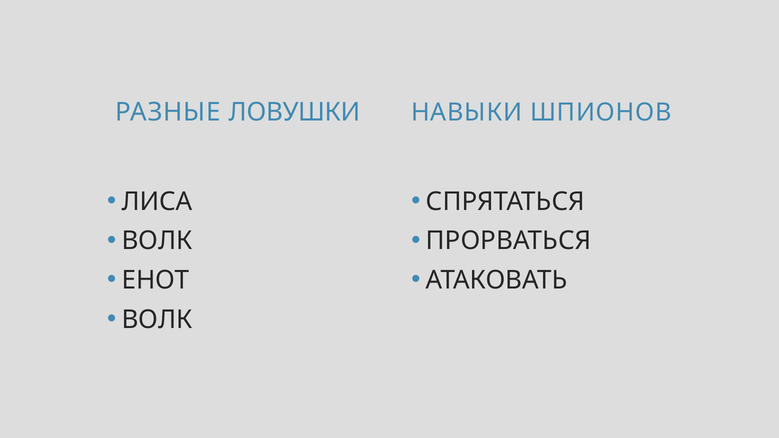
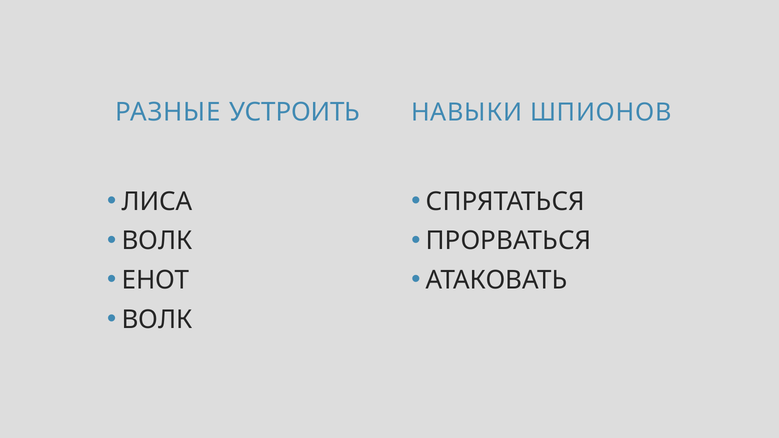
ЛОВУШКИ: ЛОВУШКИ -> УСТРОИТЬ (295, 112)
